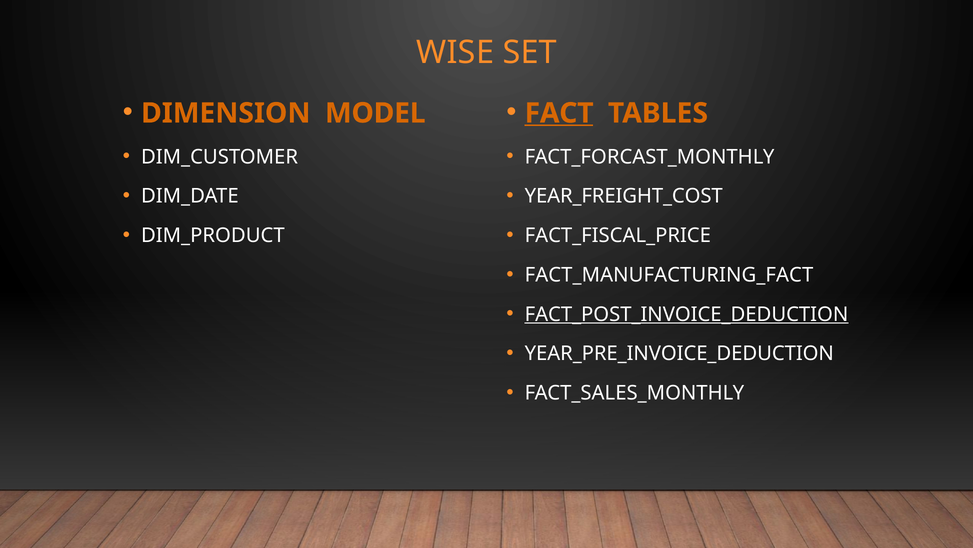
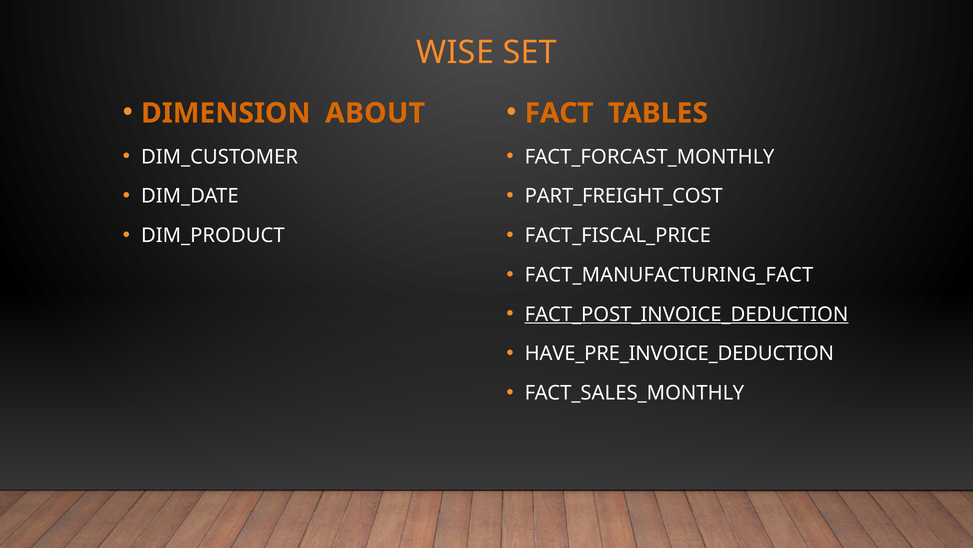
MODEL: MODEL -> ABOUT (375, 113)
FACT underline: present -> none (559, 113)
YEAR_FREIGHT_COST: YEAR_FREIGHT_COST -> PART_FREIGHT_COST (624, 196)
YEAR_PRE_INVOICE_DEDUCTION: YEAR_PRE_INVOICE_DEDUCTION -> HAVE_PRE_INVOICE_DEDUCTION (679, 353)
